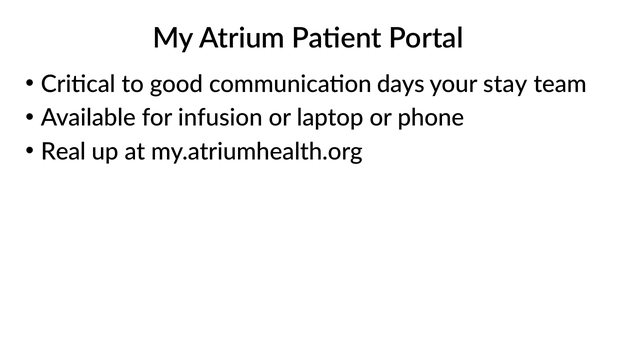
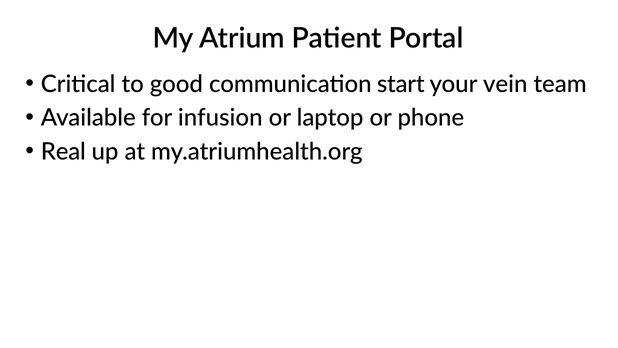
days: days -> start (401, 84)
stay: stay -> vein (505, 84)
